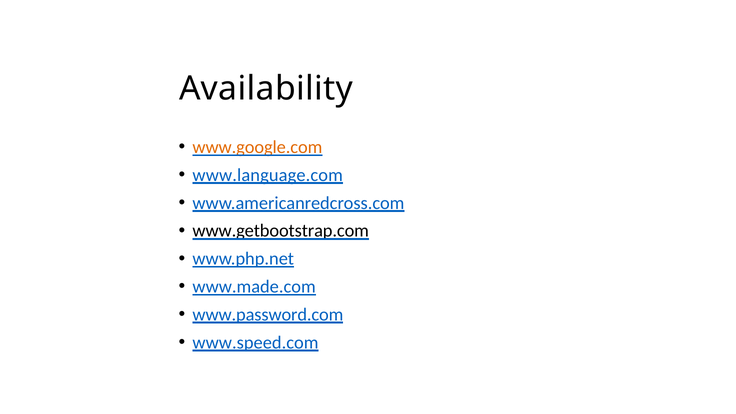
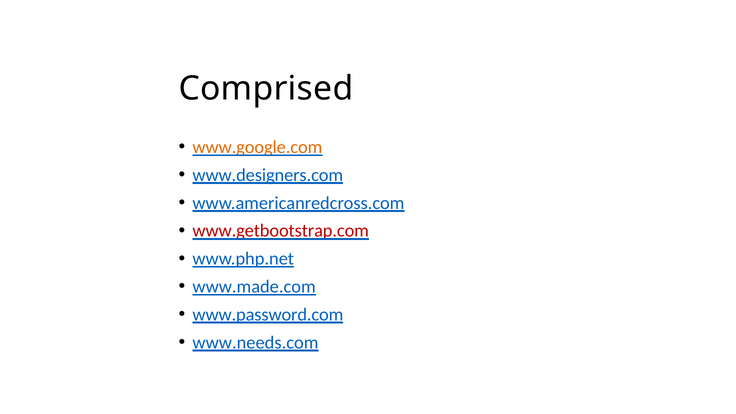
Availability: Availability -> Comprised (266, 89)
www.language.com: www.language.com -> www.designers.com (268, 175)
www.getbootstrap.com colour: black -> red (281, 231)
www.speed.com: www.speed.com -> www.needs.com (256, 343)
